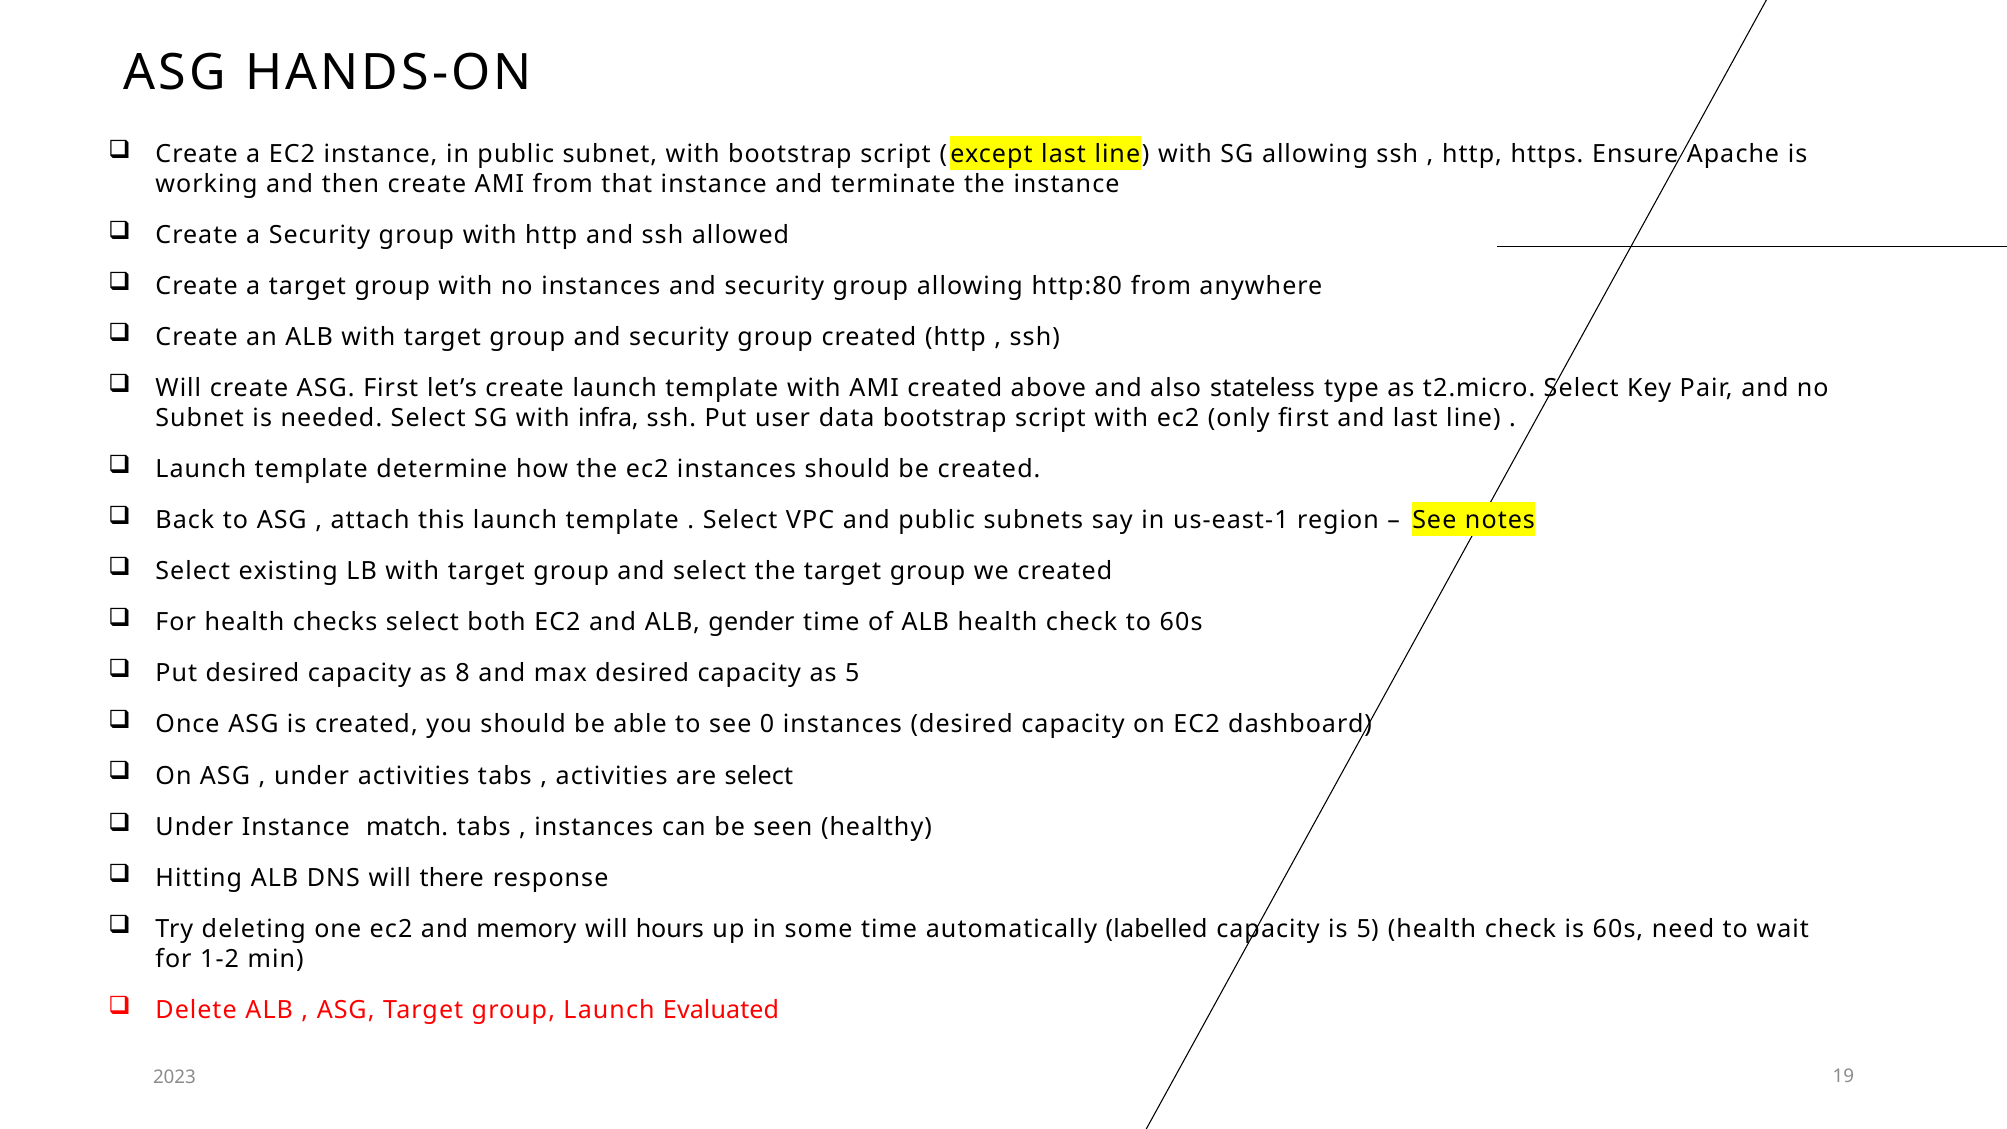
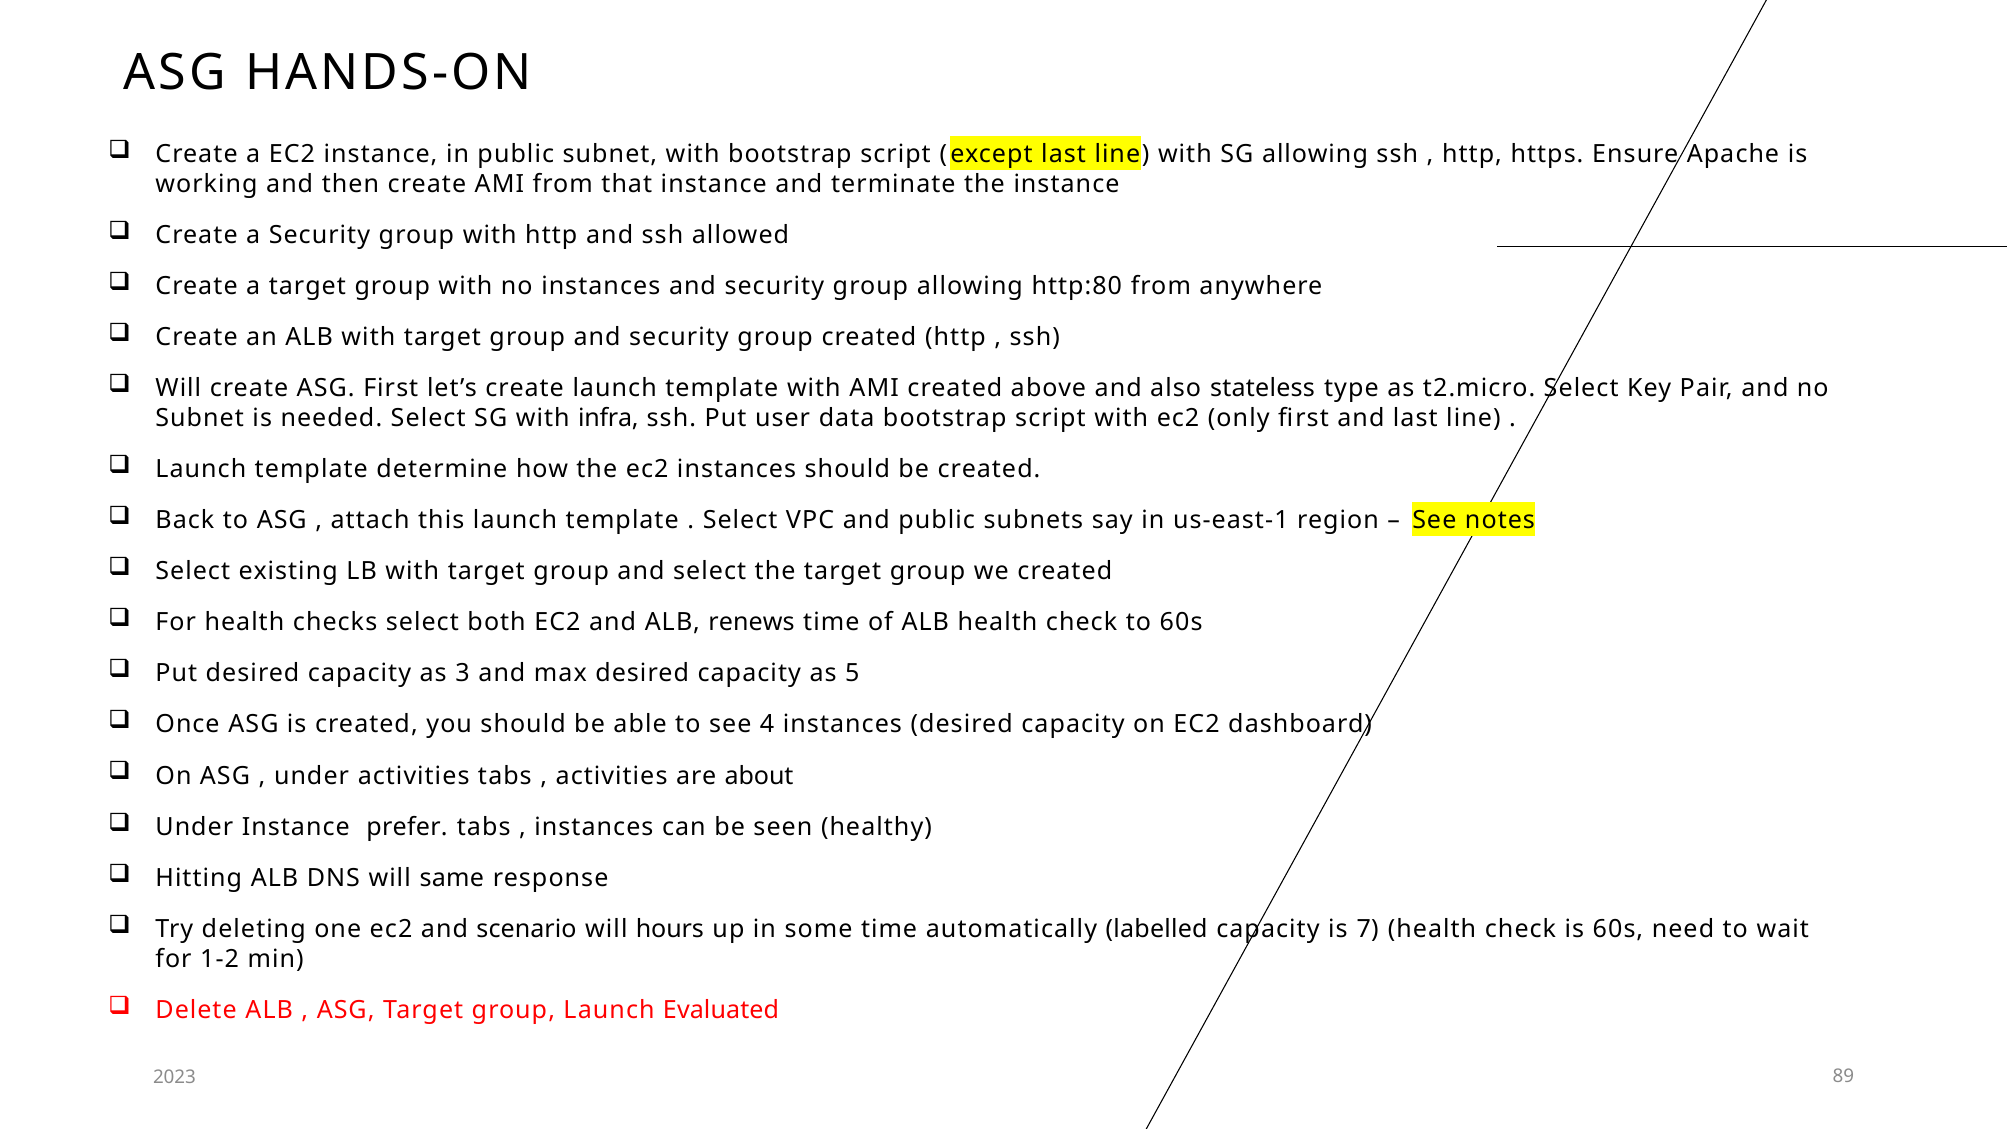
gender: gender -> renews (752, 623)
8: 8 -> 3 (462, 674)
0: 0 -> 4 (767, 725)
are select: select -> about (759, 776)
match: match -> prefer (407, 827)
there: there -> same (452, 878)
memory: memory -> scenario (526, 929)
is 5: 5 -> 7 (1368, 929)
19: 19 -> 89 (1843, 1076)
